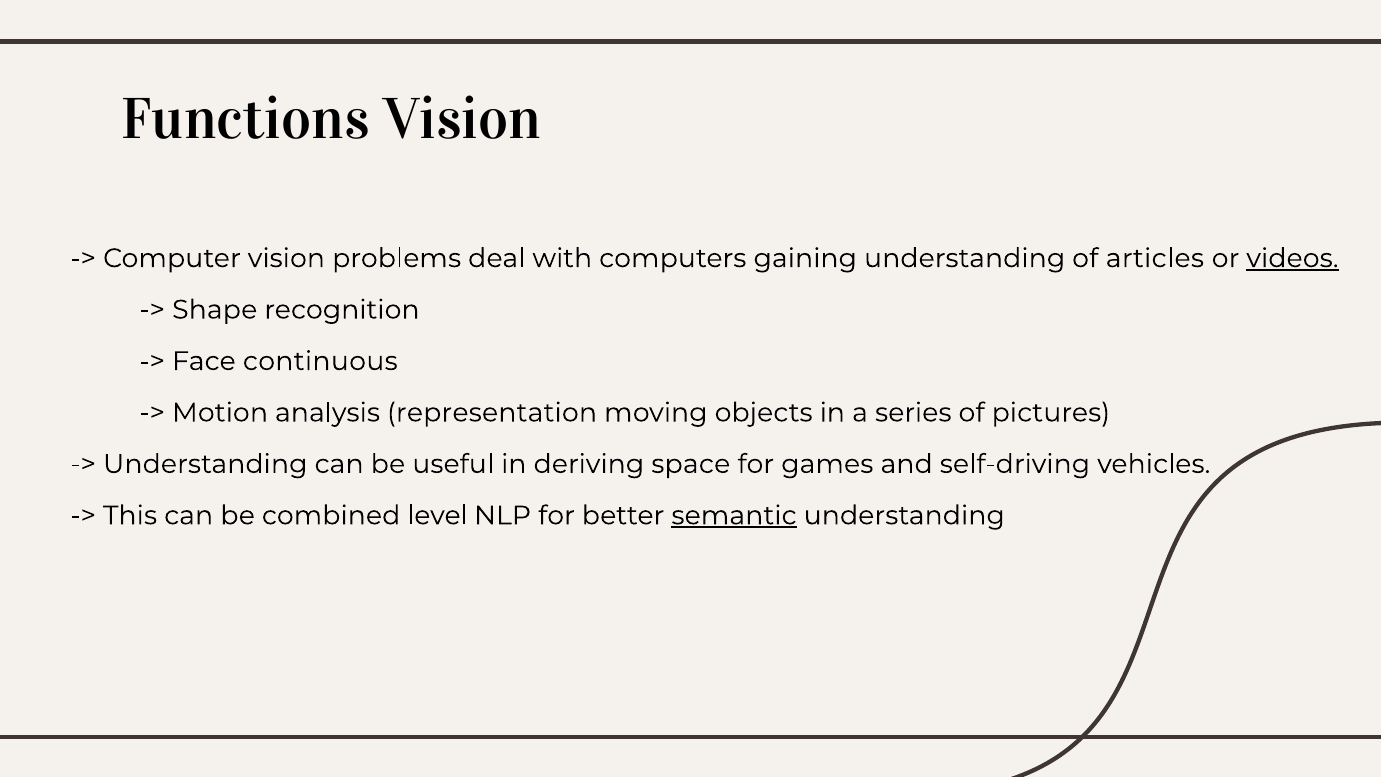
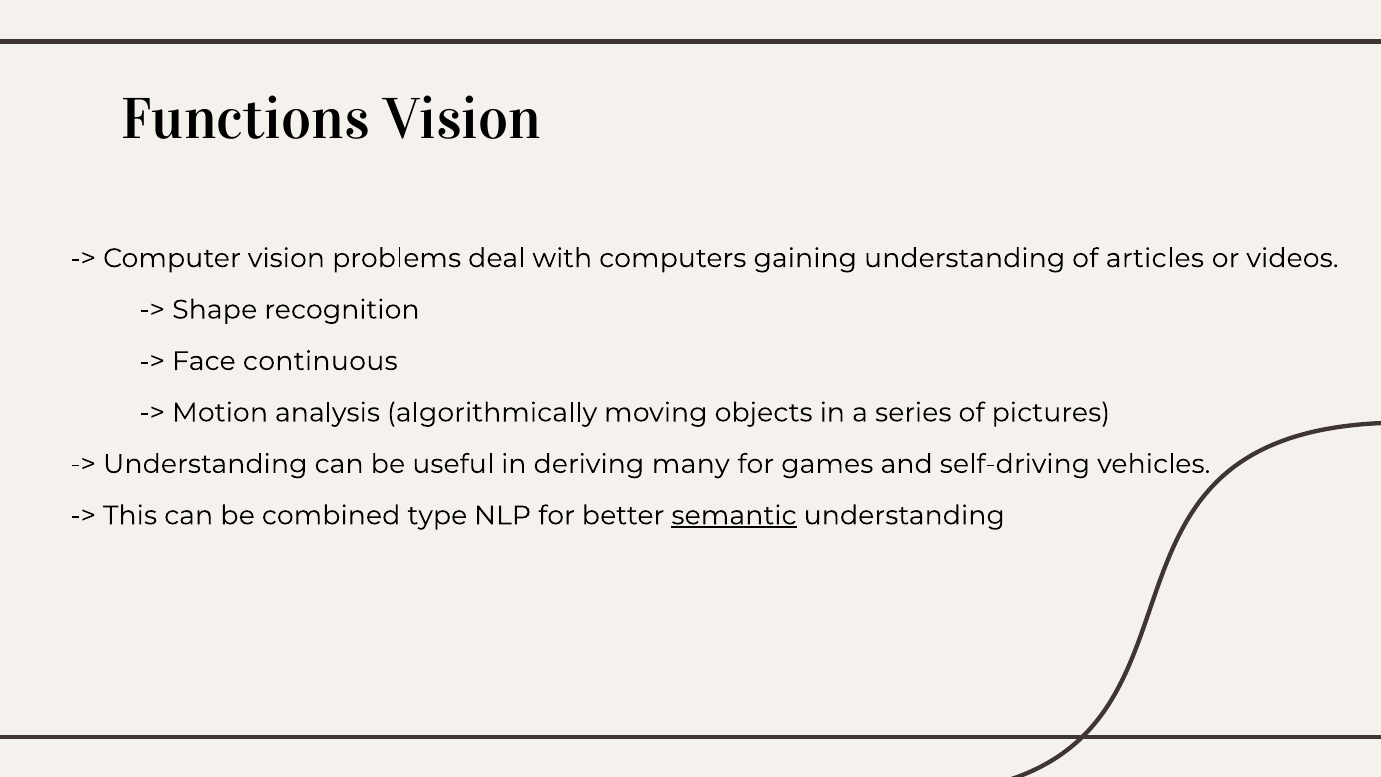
videos underline: present -> none (1292, 258)
representation: representation -> algorithmically (492, 413)
space: space -> many (691, 464)
level: level -> type (437, 515)
